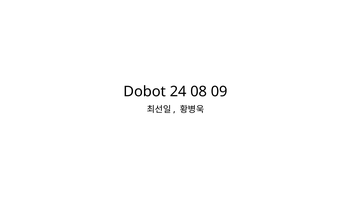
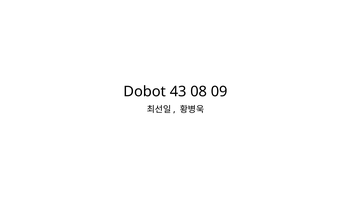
24: 24 -> 43 (178, 92)
